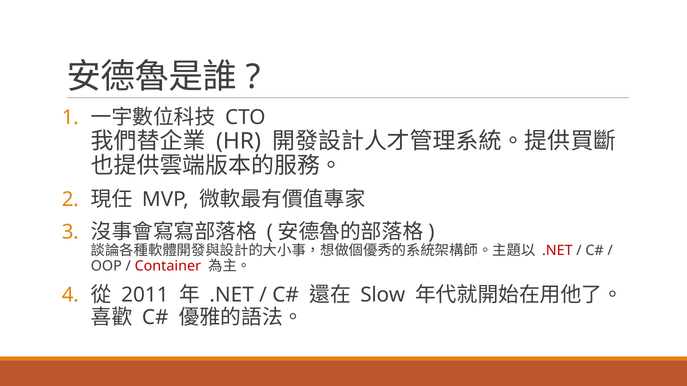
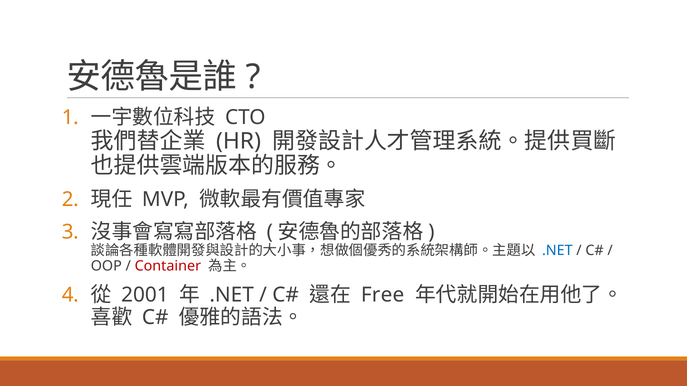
.NET colour: red -> blue (557, 251)
2011: 2011 -> 2001 (145, 295)
Slow: Slow -> Free (383, 295)
